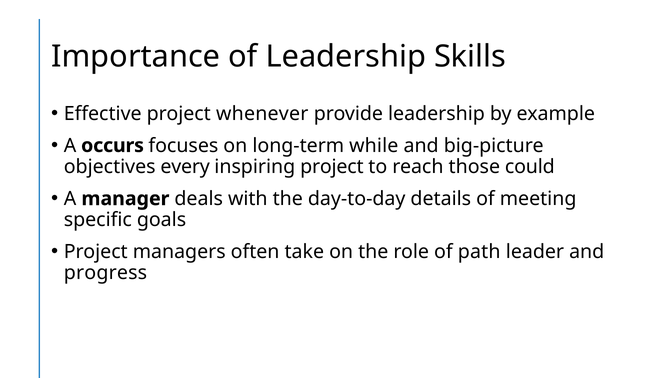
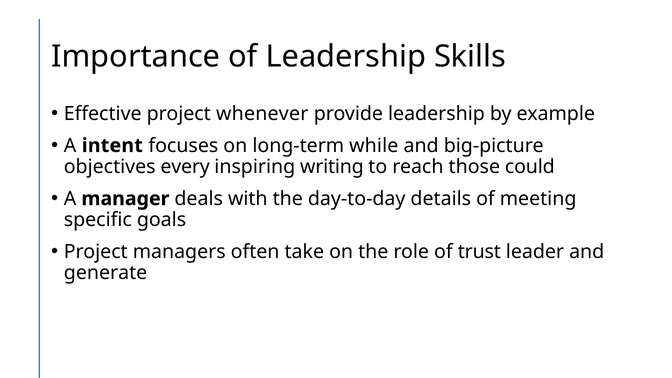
occurs: occurs -> intent (112, 146)
inspiring project: project -> writing (332, 167)
path: path -> trust (479, 252)
progress: progress -> generate (106, 273)
